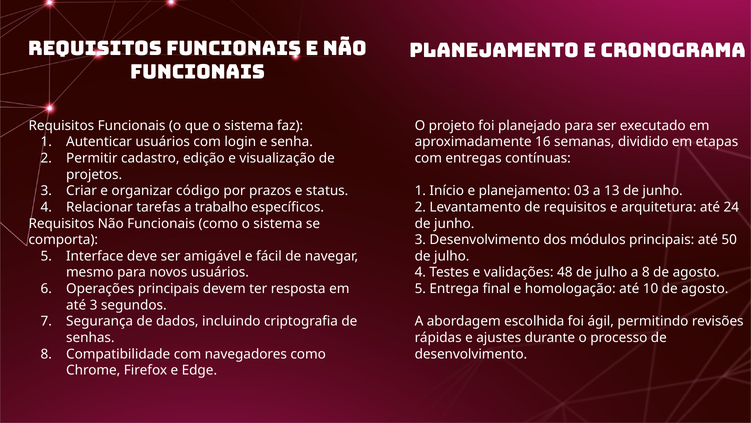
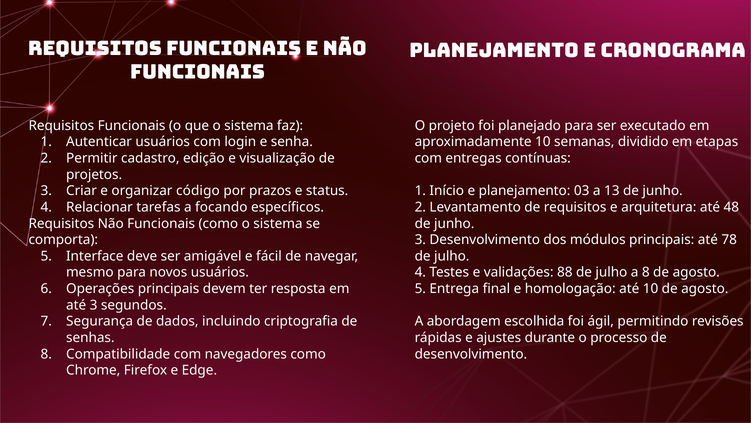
aproximadamente 16: 16 -> 10 (543, 142)
trabalho: trabalho -> focando (221, 207)
24: 24 -> 48 (731, 207)
50: 50 -> 78 (729, 240)
48: 48 -> 88 (565, 272)
